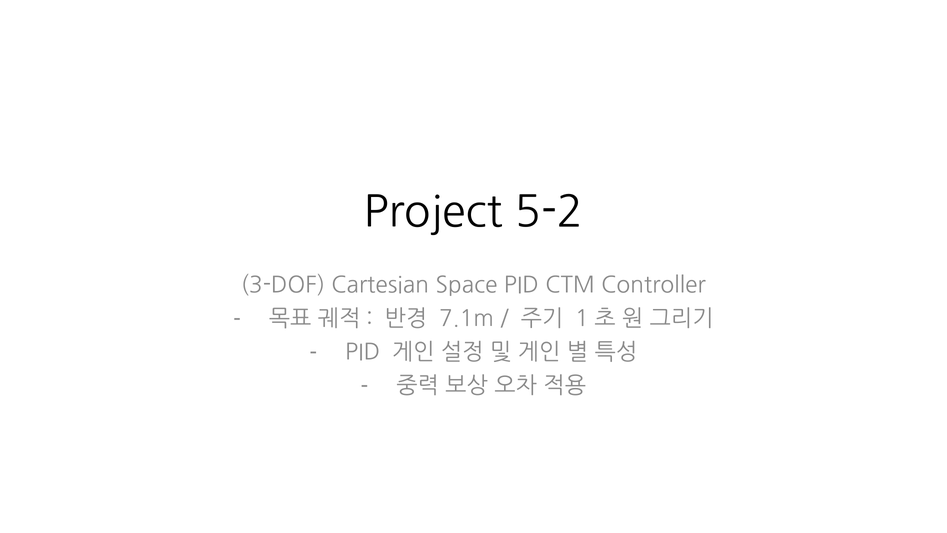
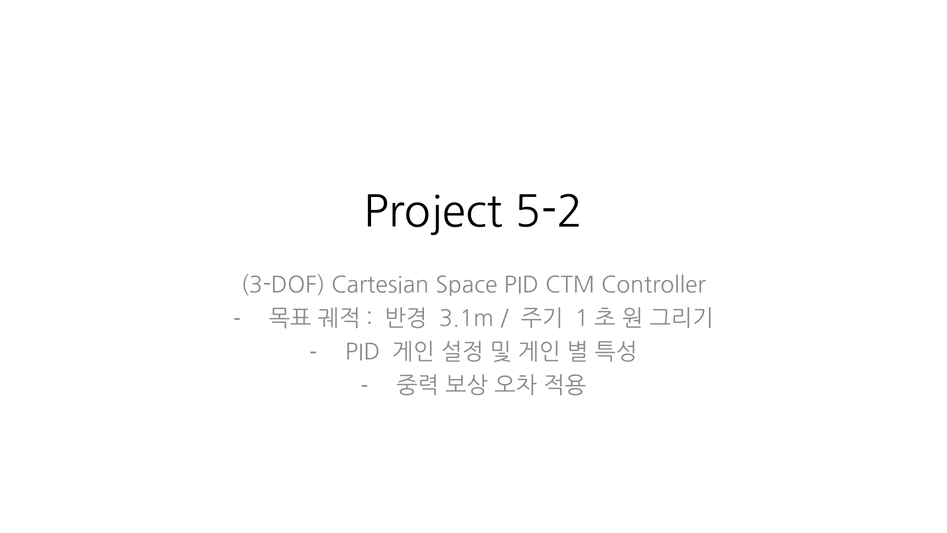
7.1m: 7.1m -> 3.1m (466, 319)
